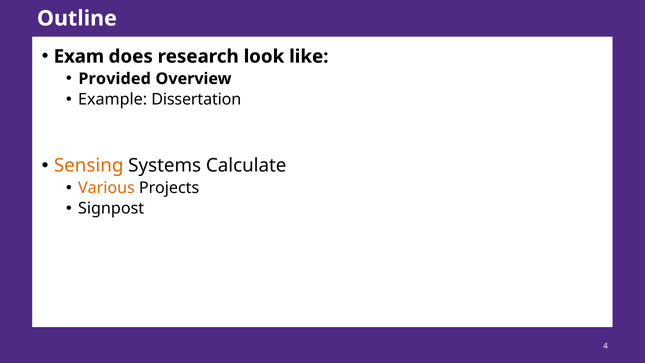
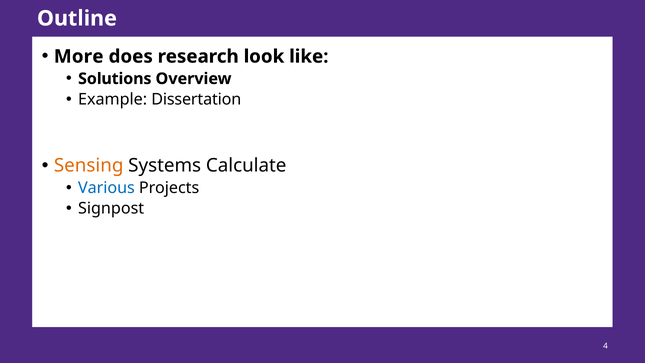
Exam: Exam -> More (79, 56)
Provided: Provided -> Solutions (115, 79)
Various colour: orange -> blue (106, 188)
